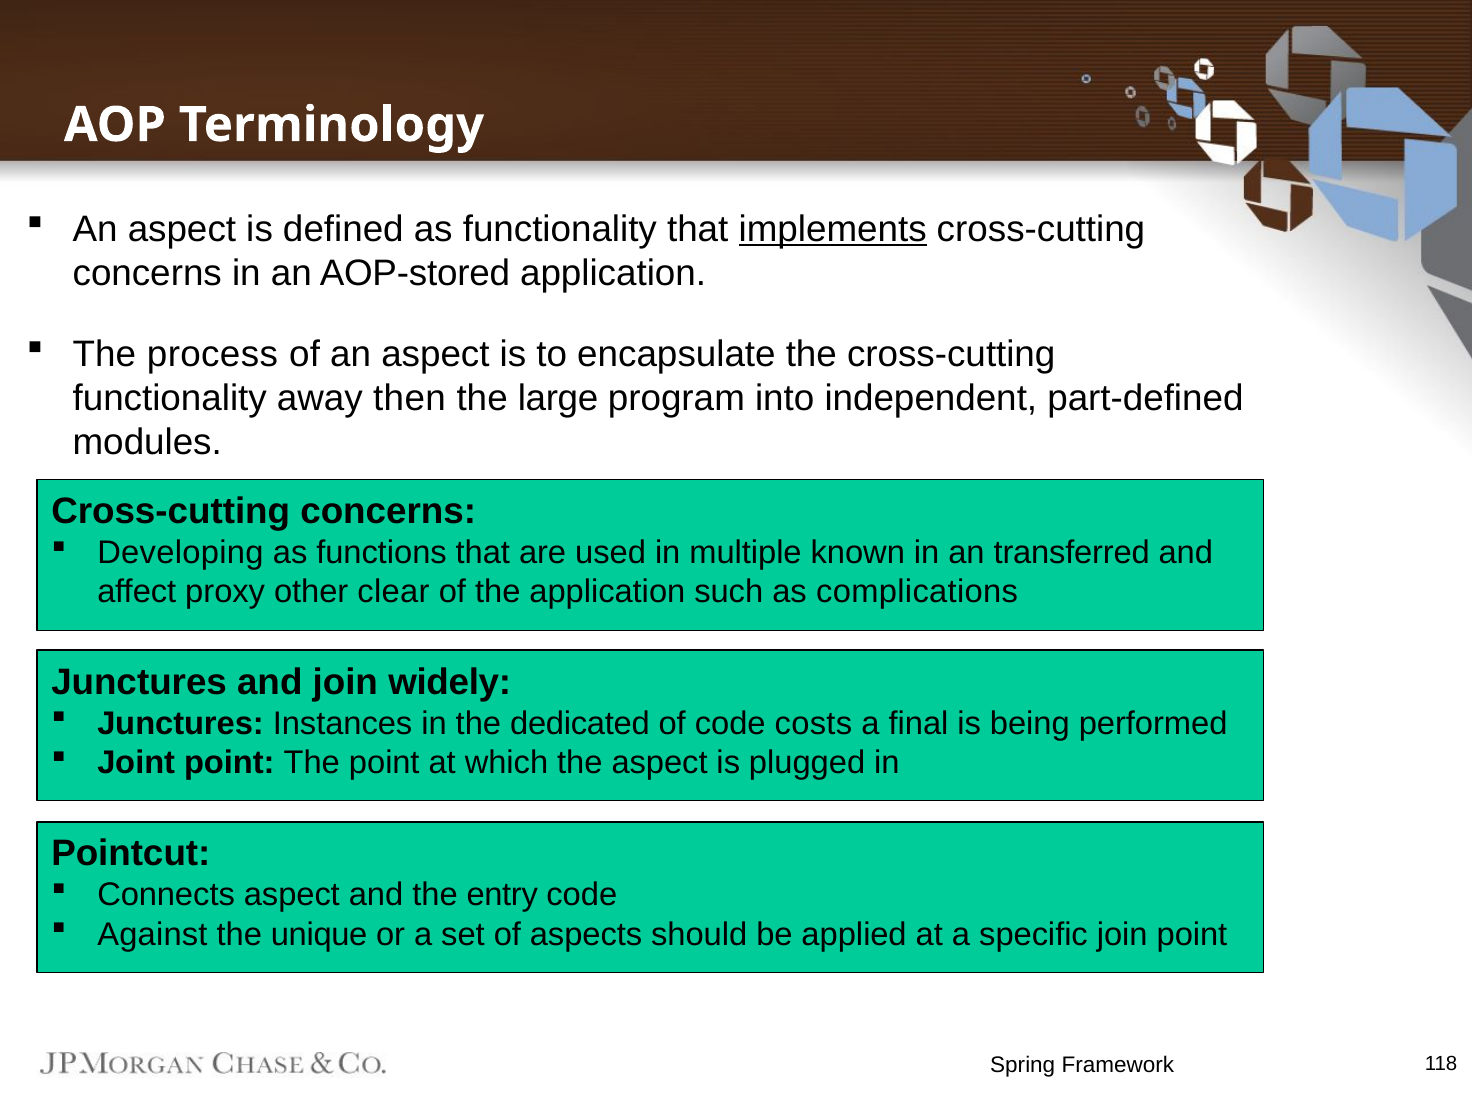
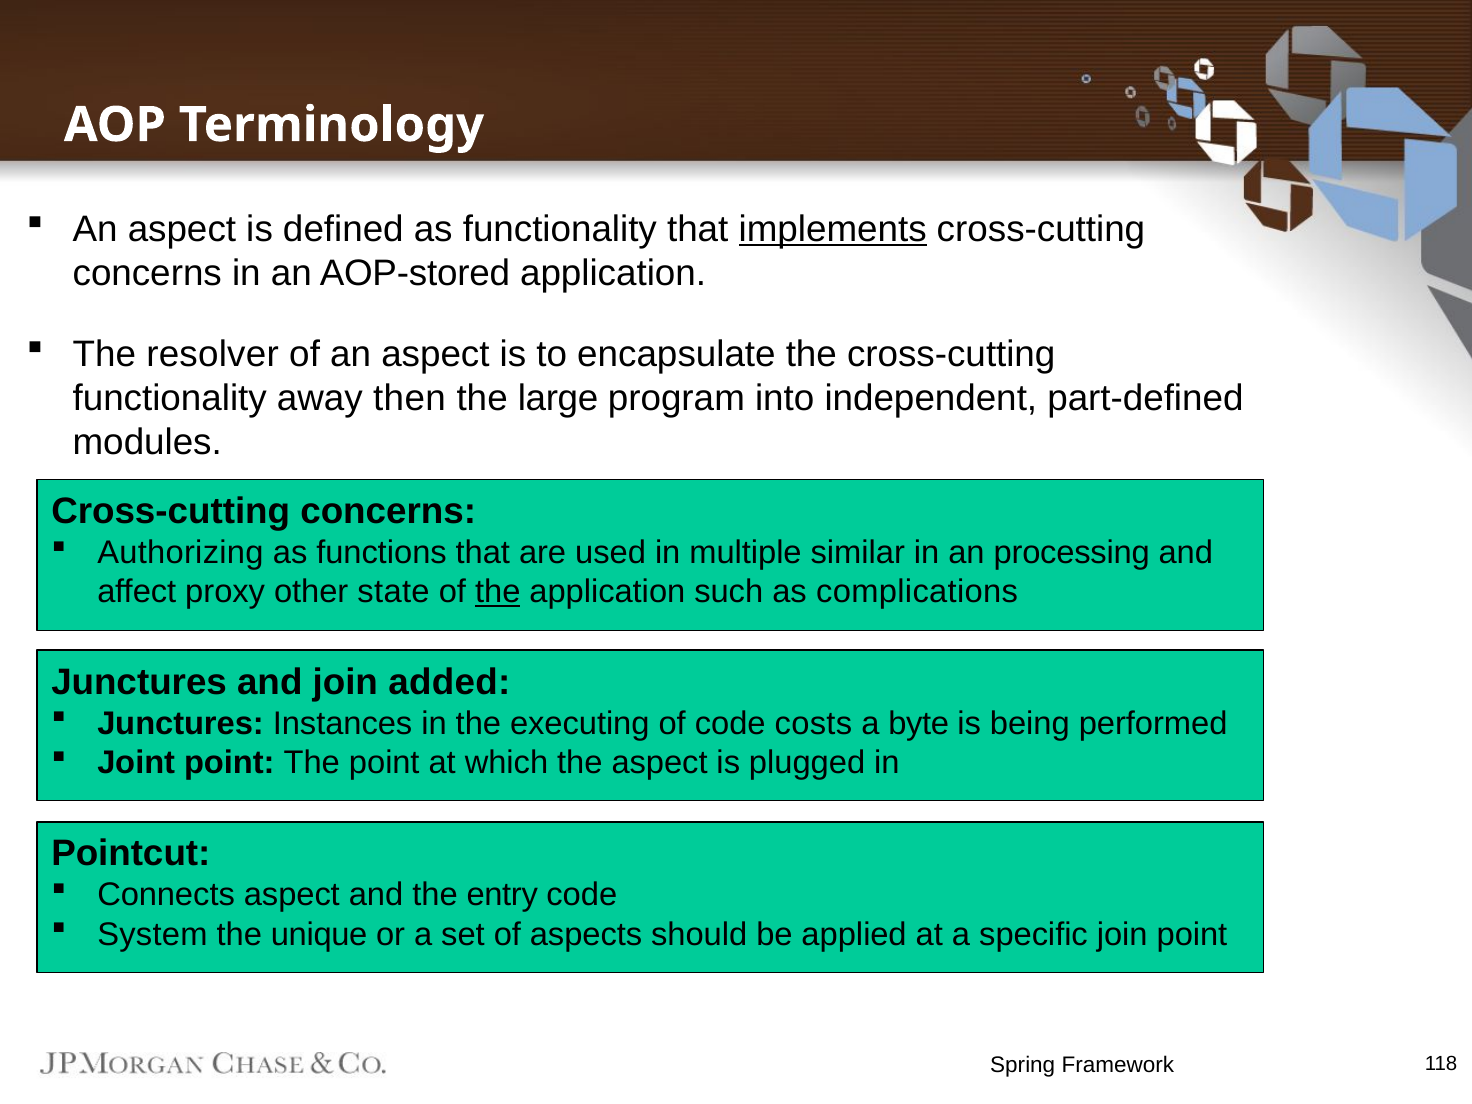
process: process -> resolver (213, 354)
Developing: Developing -> Authorizing (180, 553)
known: known -> similar (858, 553)
transferred: transferred -> processing (1072, 553)
clear: clear -> state (394, 592)
the underline: none -> present (498, 592)
widely: widely -> added (449, 682)
dedicated: dedicated -> executing (580, 723)
final: final -> byte (919, 723)
Against: Against -> System (152, 934)
